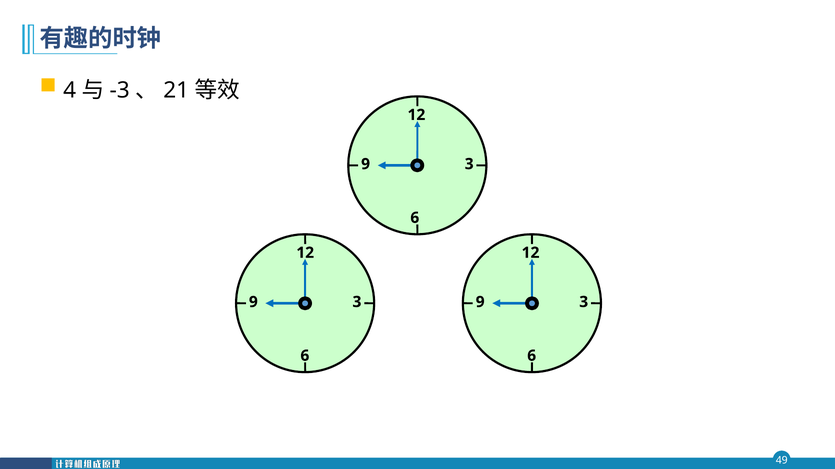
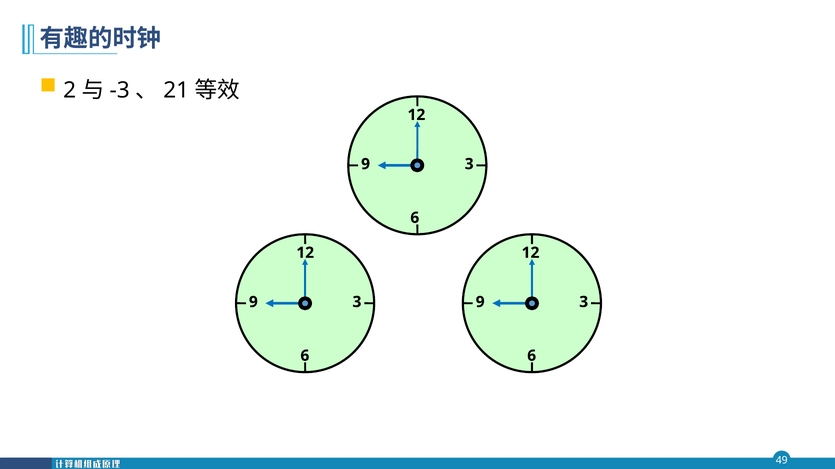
4: 4 -> 2 (70, 90)
